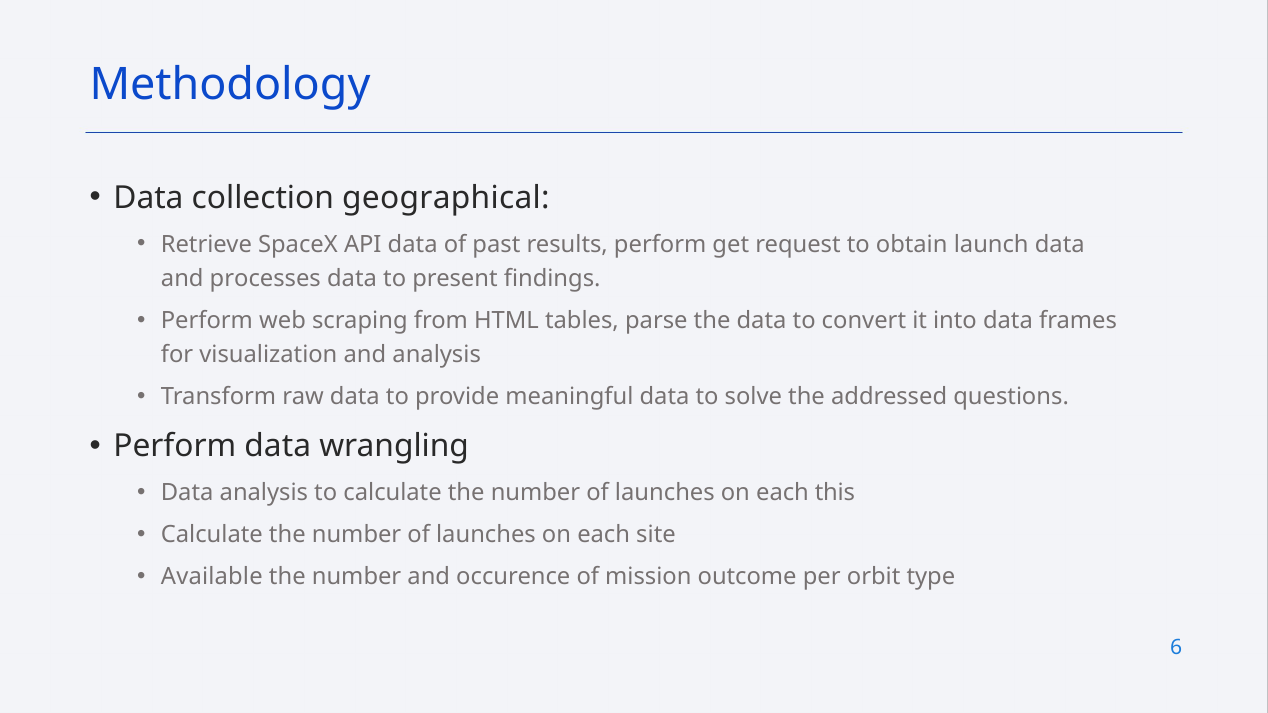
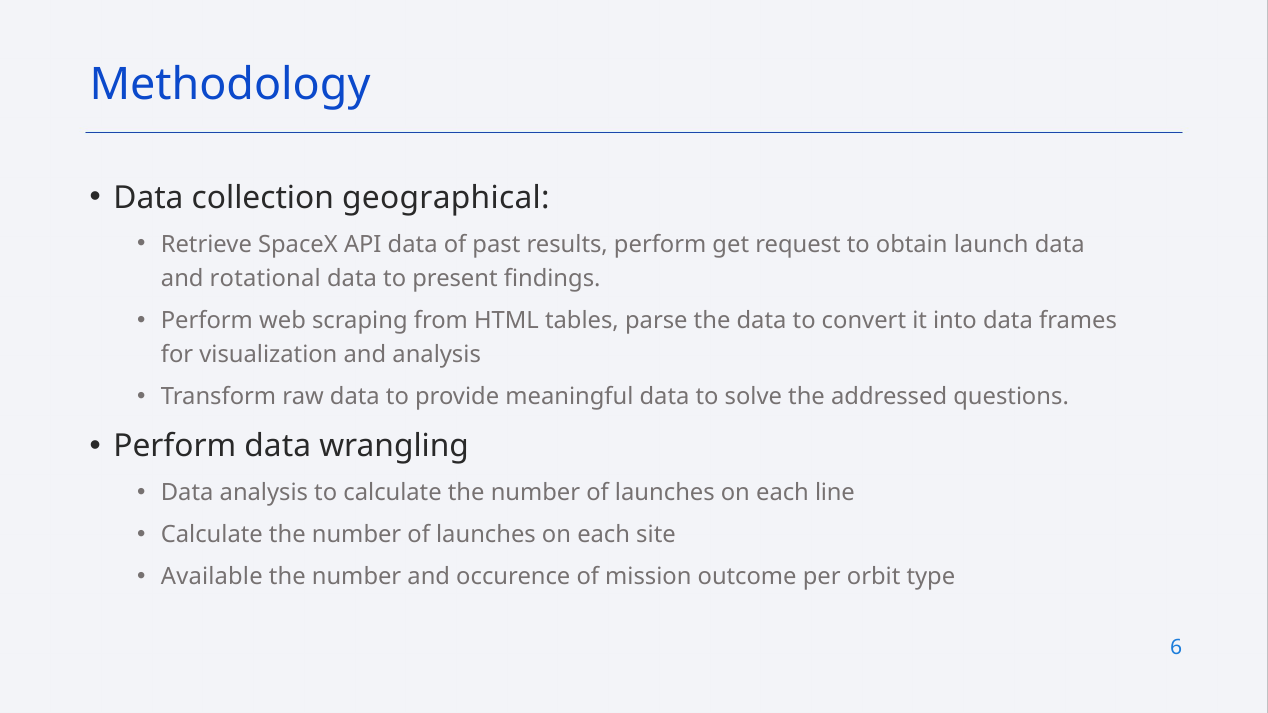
processes: processes -> rotational (265, 279)
this: this -> line (835, 493)
